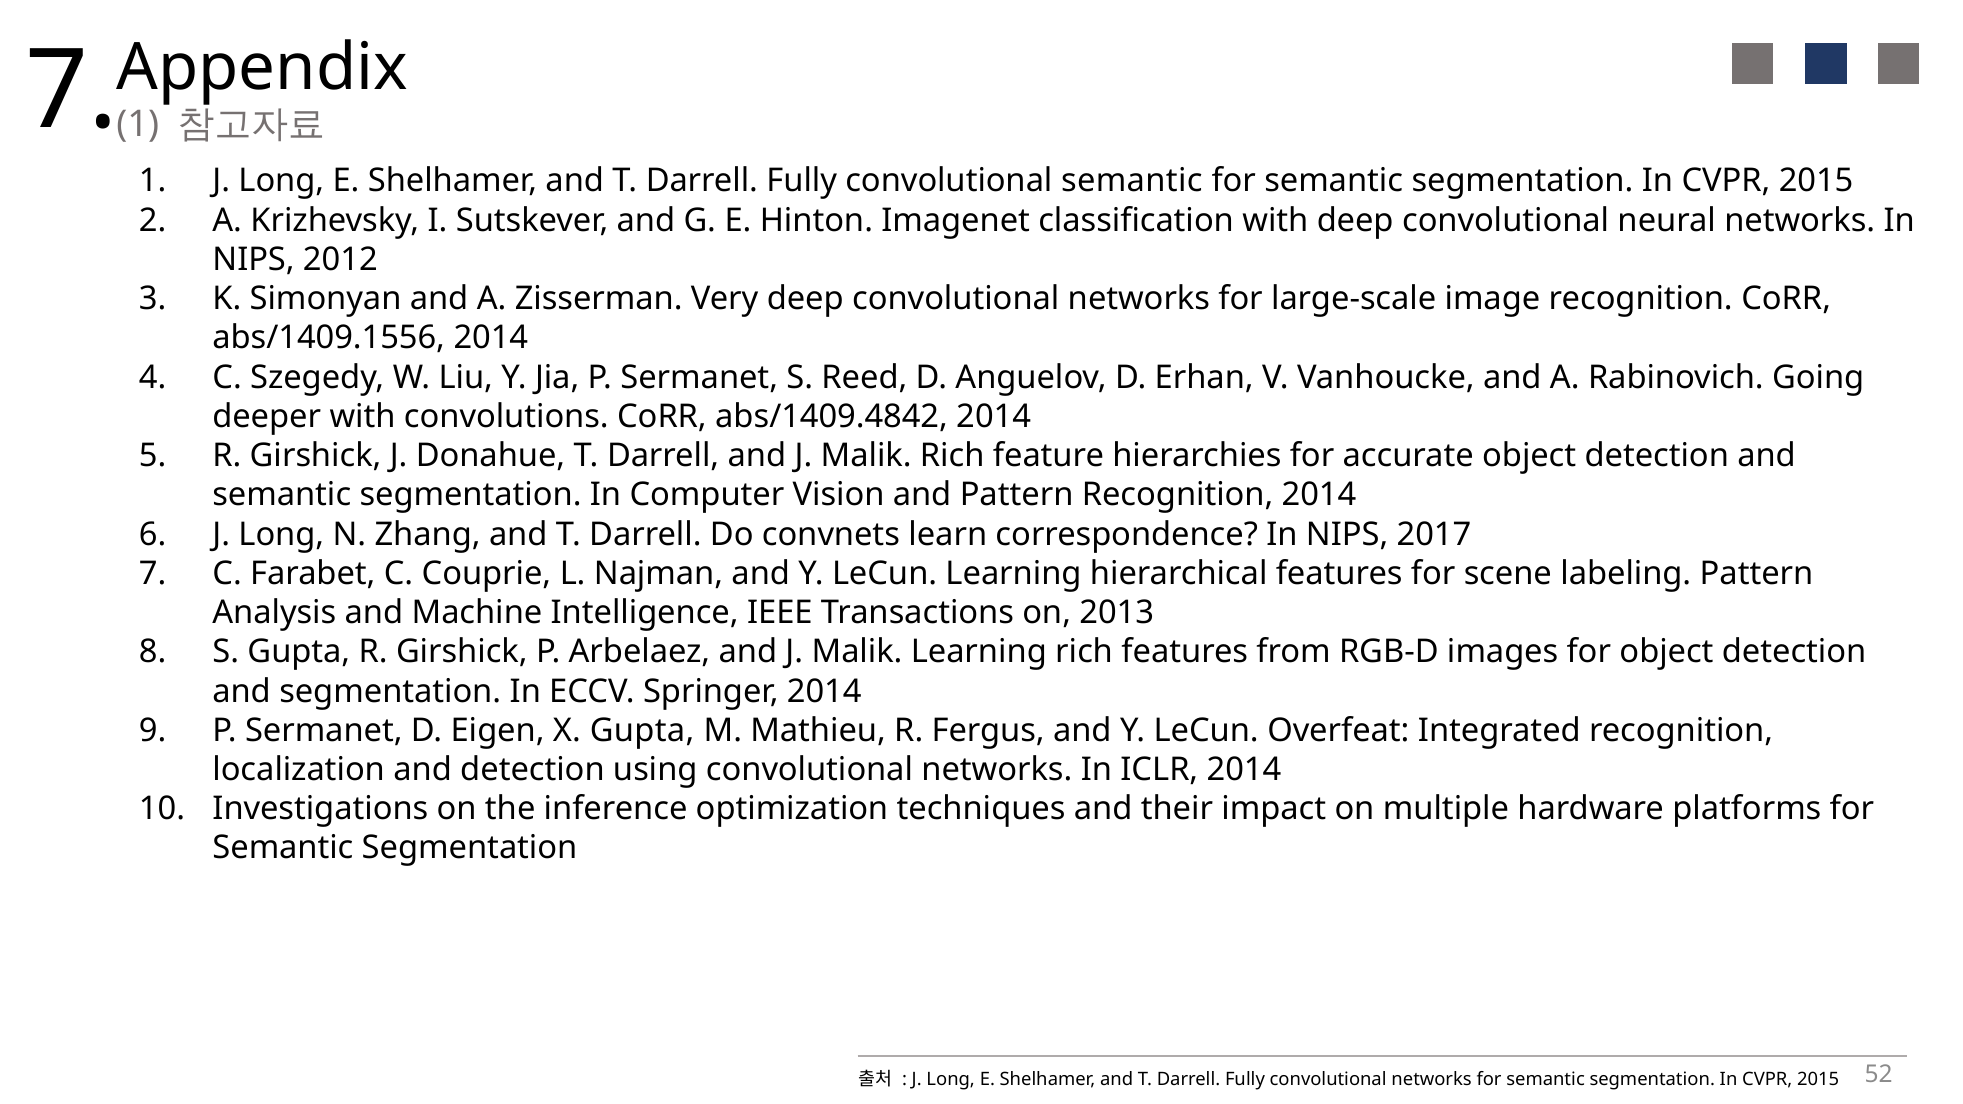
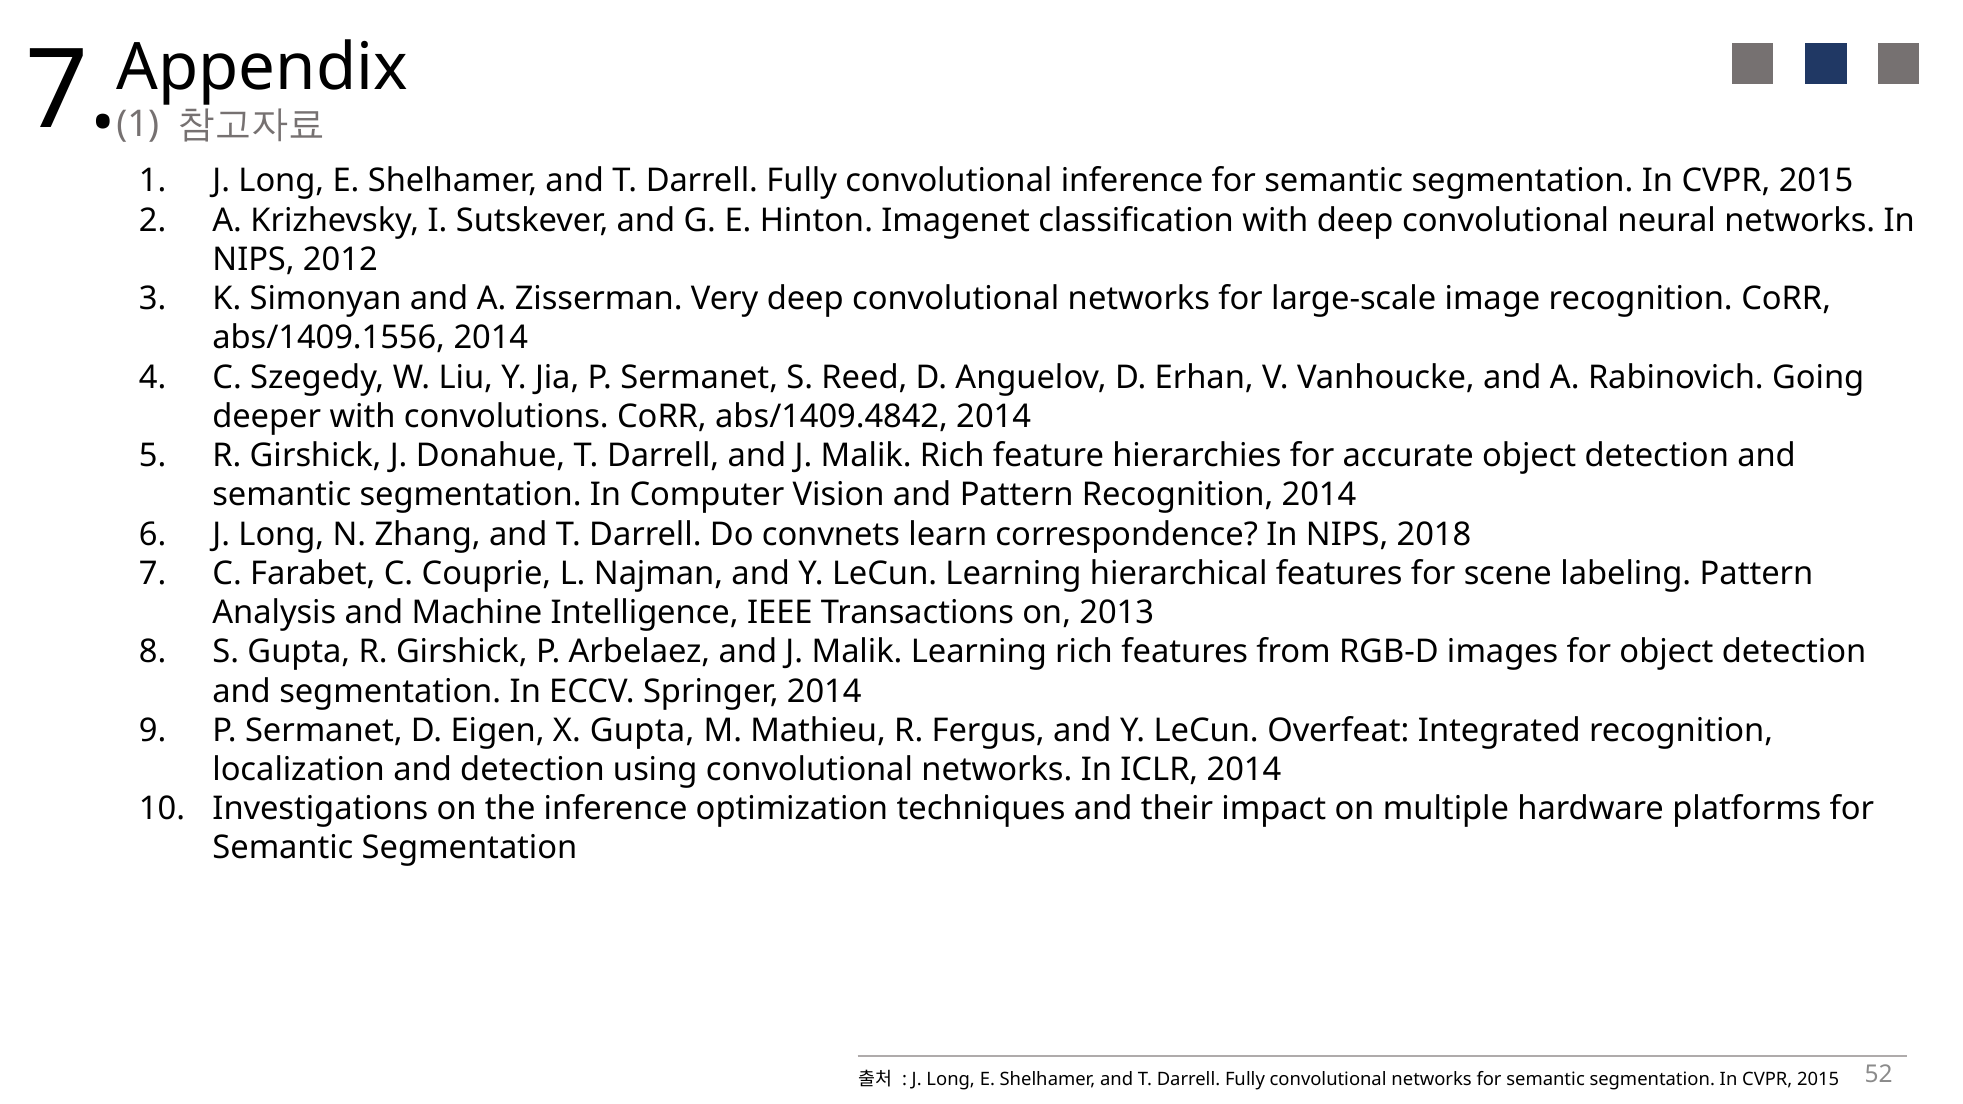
convolutional semantic: semantic -> inference (1132, 181)
2017: 2017 -> 2018 (1434, 534)
